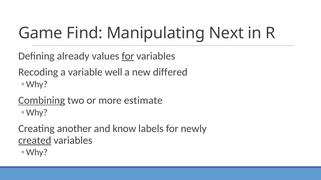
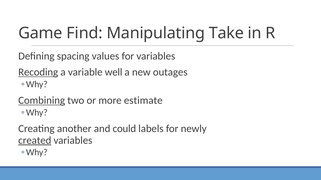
Next: Next -> Take (226, 33)
already: already -> spacing (73, 56)
for underline: present -> none (128, 56)
Recoding underline: none -> present (38, 72)
differed: differed -> outages (170, 72)
know: know -> could (124, 129)
